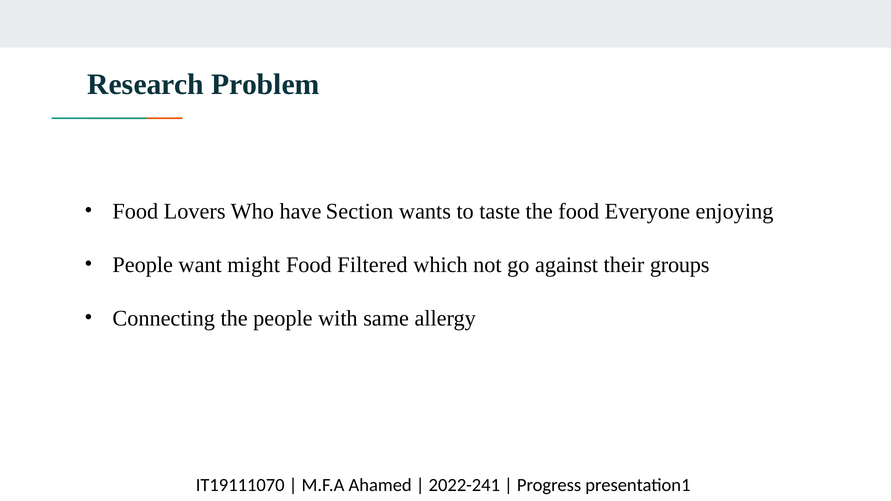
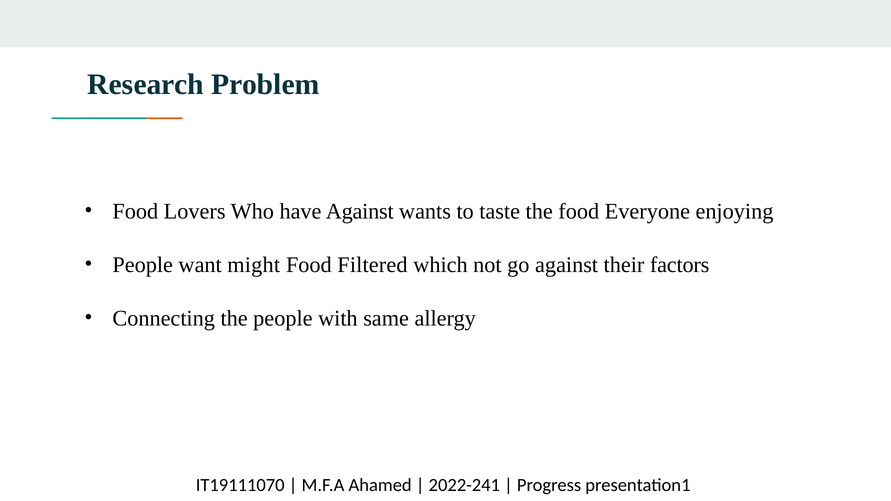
have Section: Section -> Against (360, 212)
groups: groups -> factors (680, 265)
